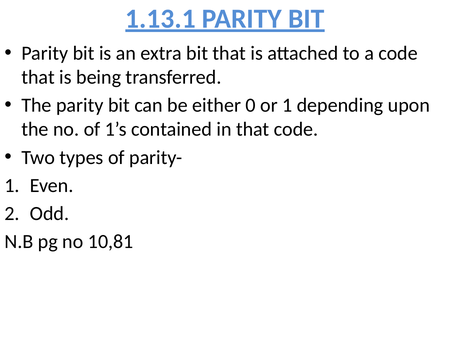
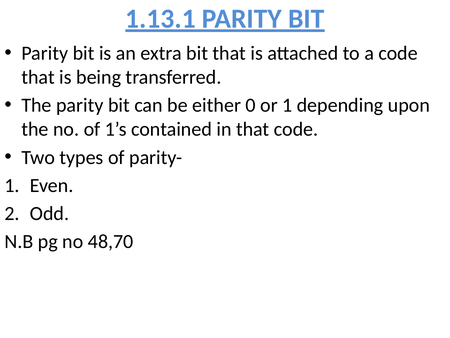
10,81: 10,81 -> 48,70 (111, 241)
